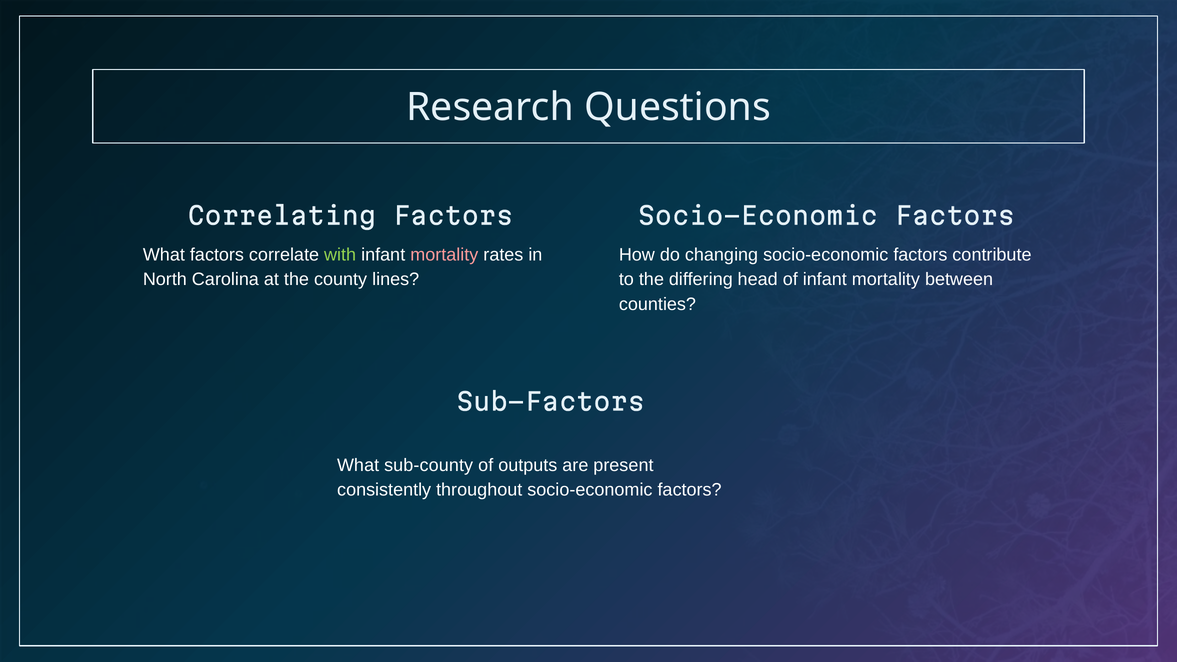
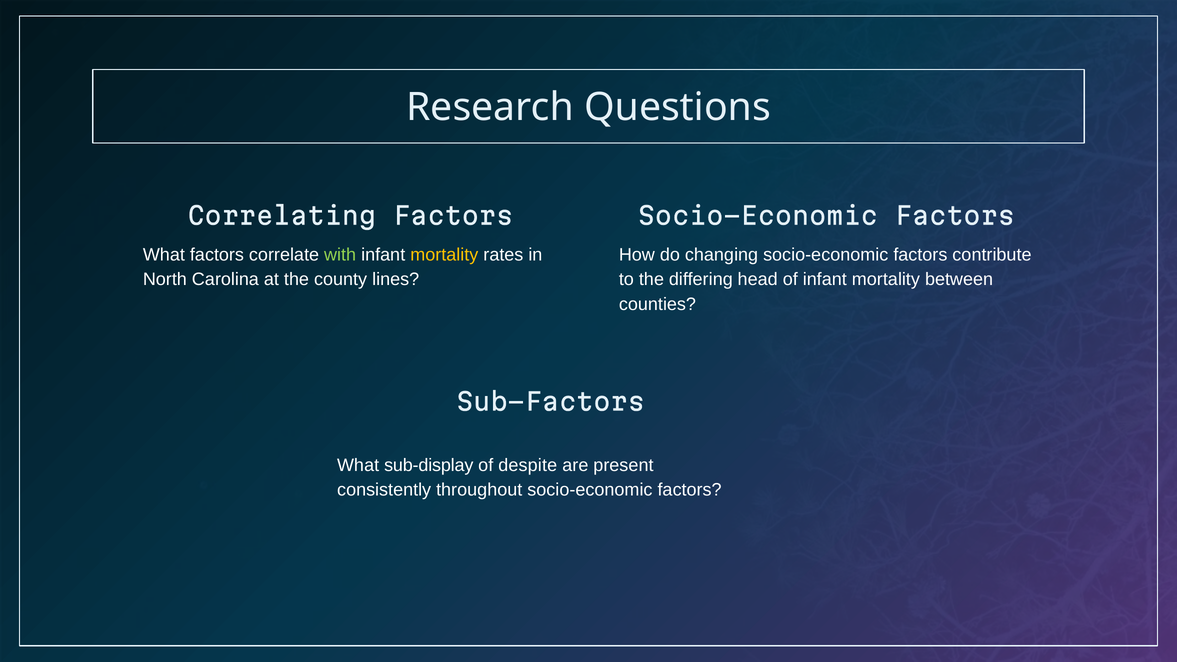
mortality colour: pink -> yellow (444, 255)
sub-county: sub-county -> sub-display (429, 465)
outputs: outputs -> despite (528, 465)
